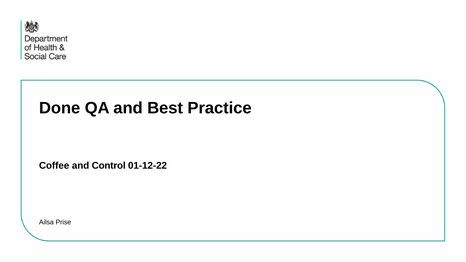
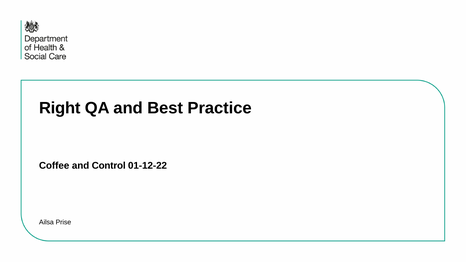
Done: Done -> Right (60, 108)
